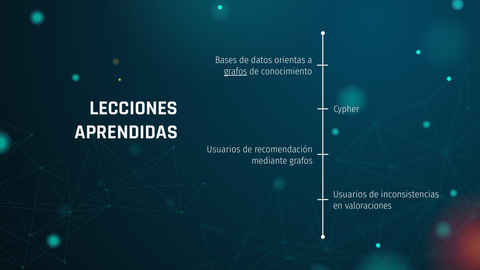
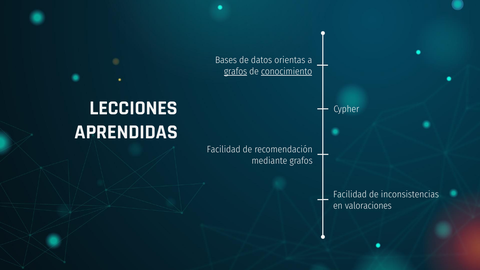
conocimiento underline: none -> present (287, 71)
Usuarios: Usuarios -> Facilidad (224, 149)
Usuarios: Usuarios -> Facilidad (350, 195)
